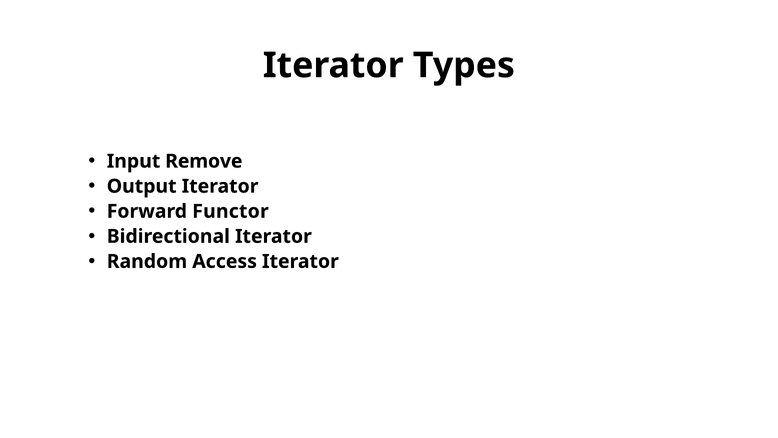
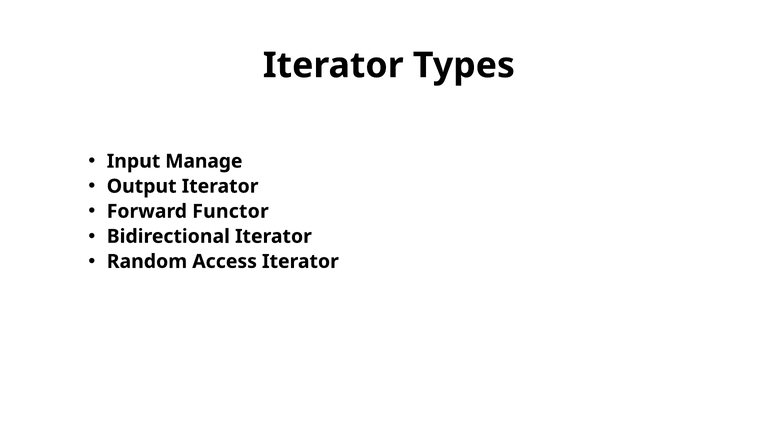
Remove: Remove -> Manage (204, 161)
